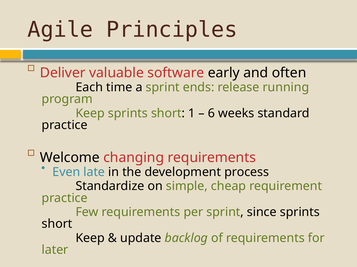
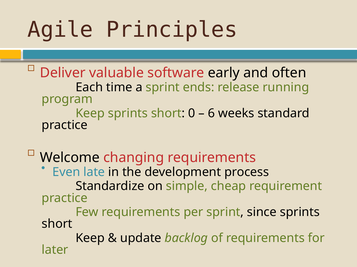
1: 1 -> 0 (192, 114)
